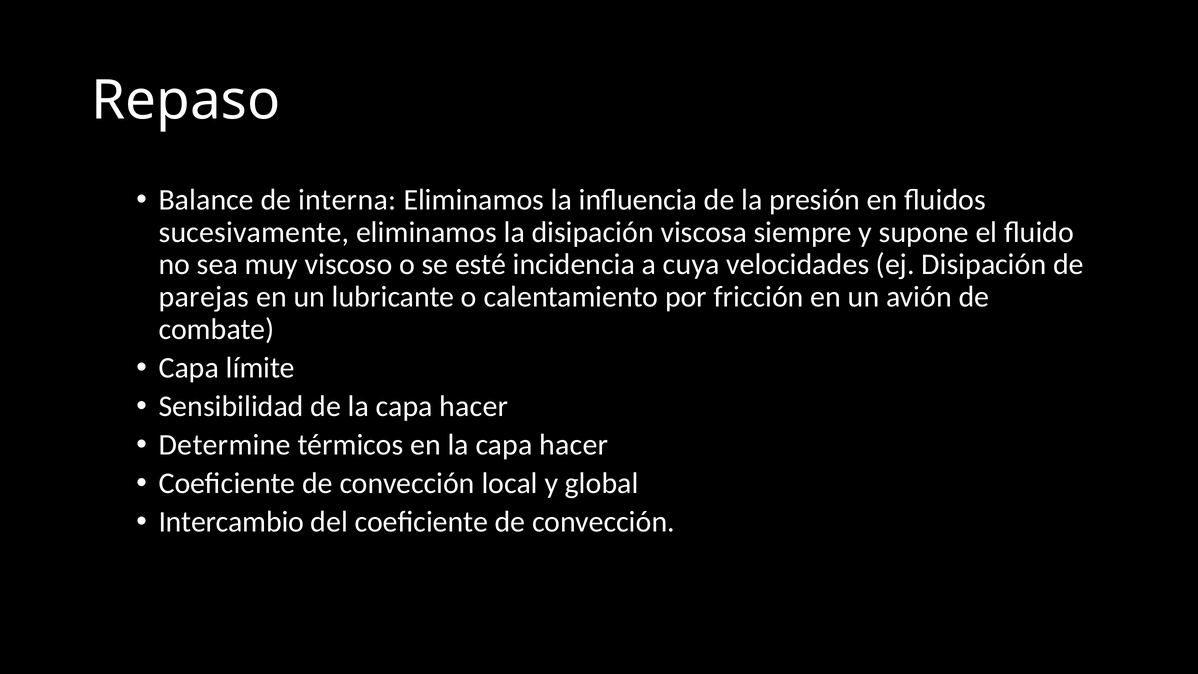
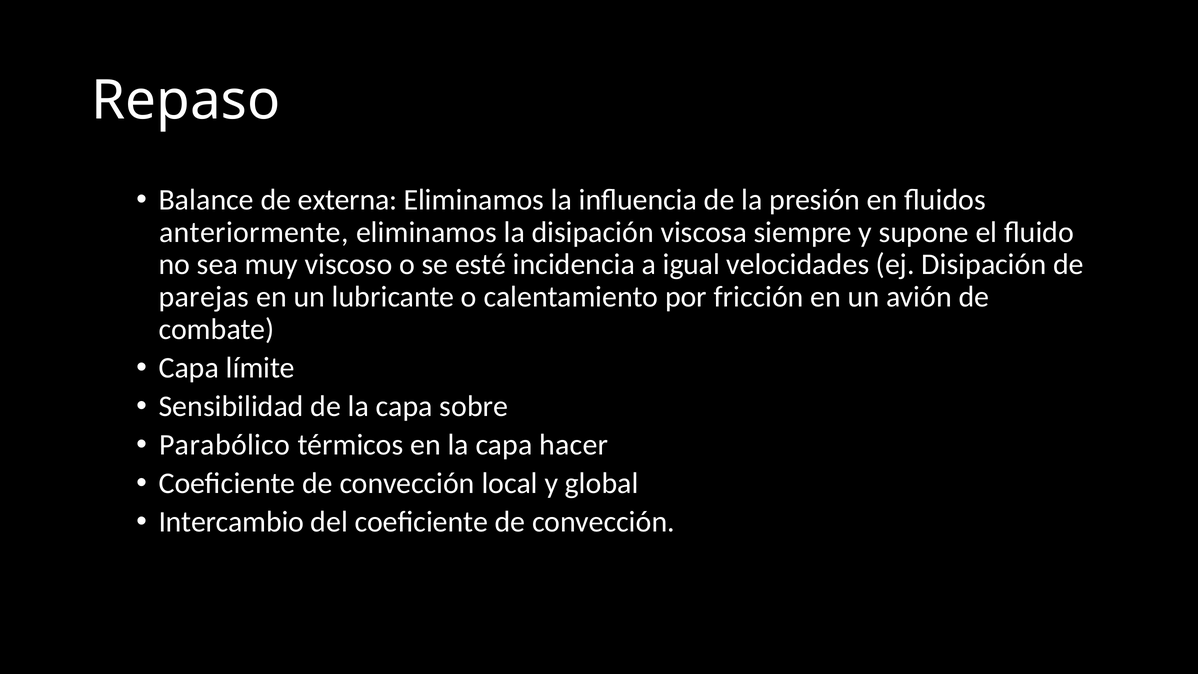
interna: interna -> externa (348, 200)
sucesivamente: sucesivamente -> anteriormente (254, 232)
cuya: cuya -> igual (691, 265)
de la capa hacer: hacer -> sobre (474, 406)
Determine: Determine -> Parabólico (225, 445)
